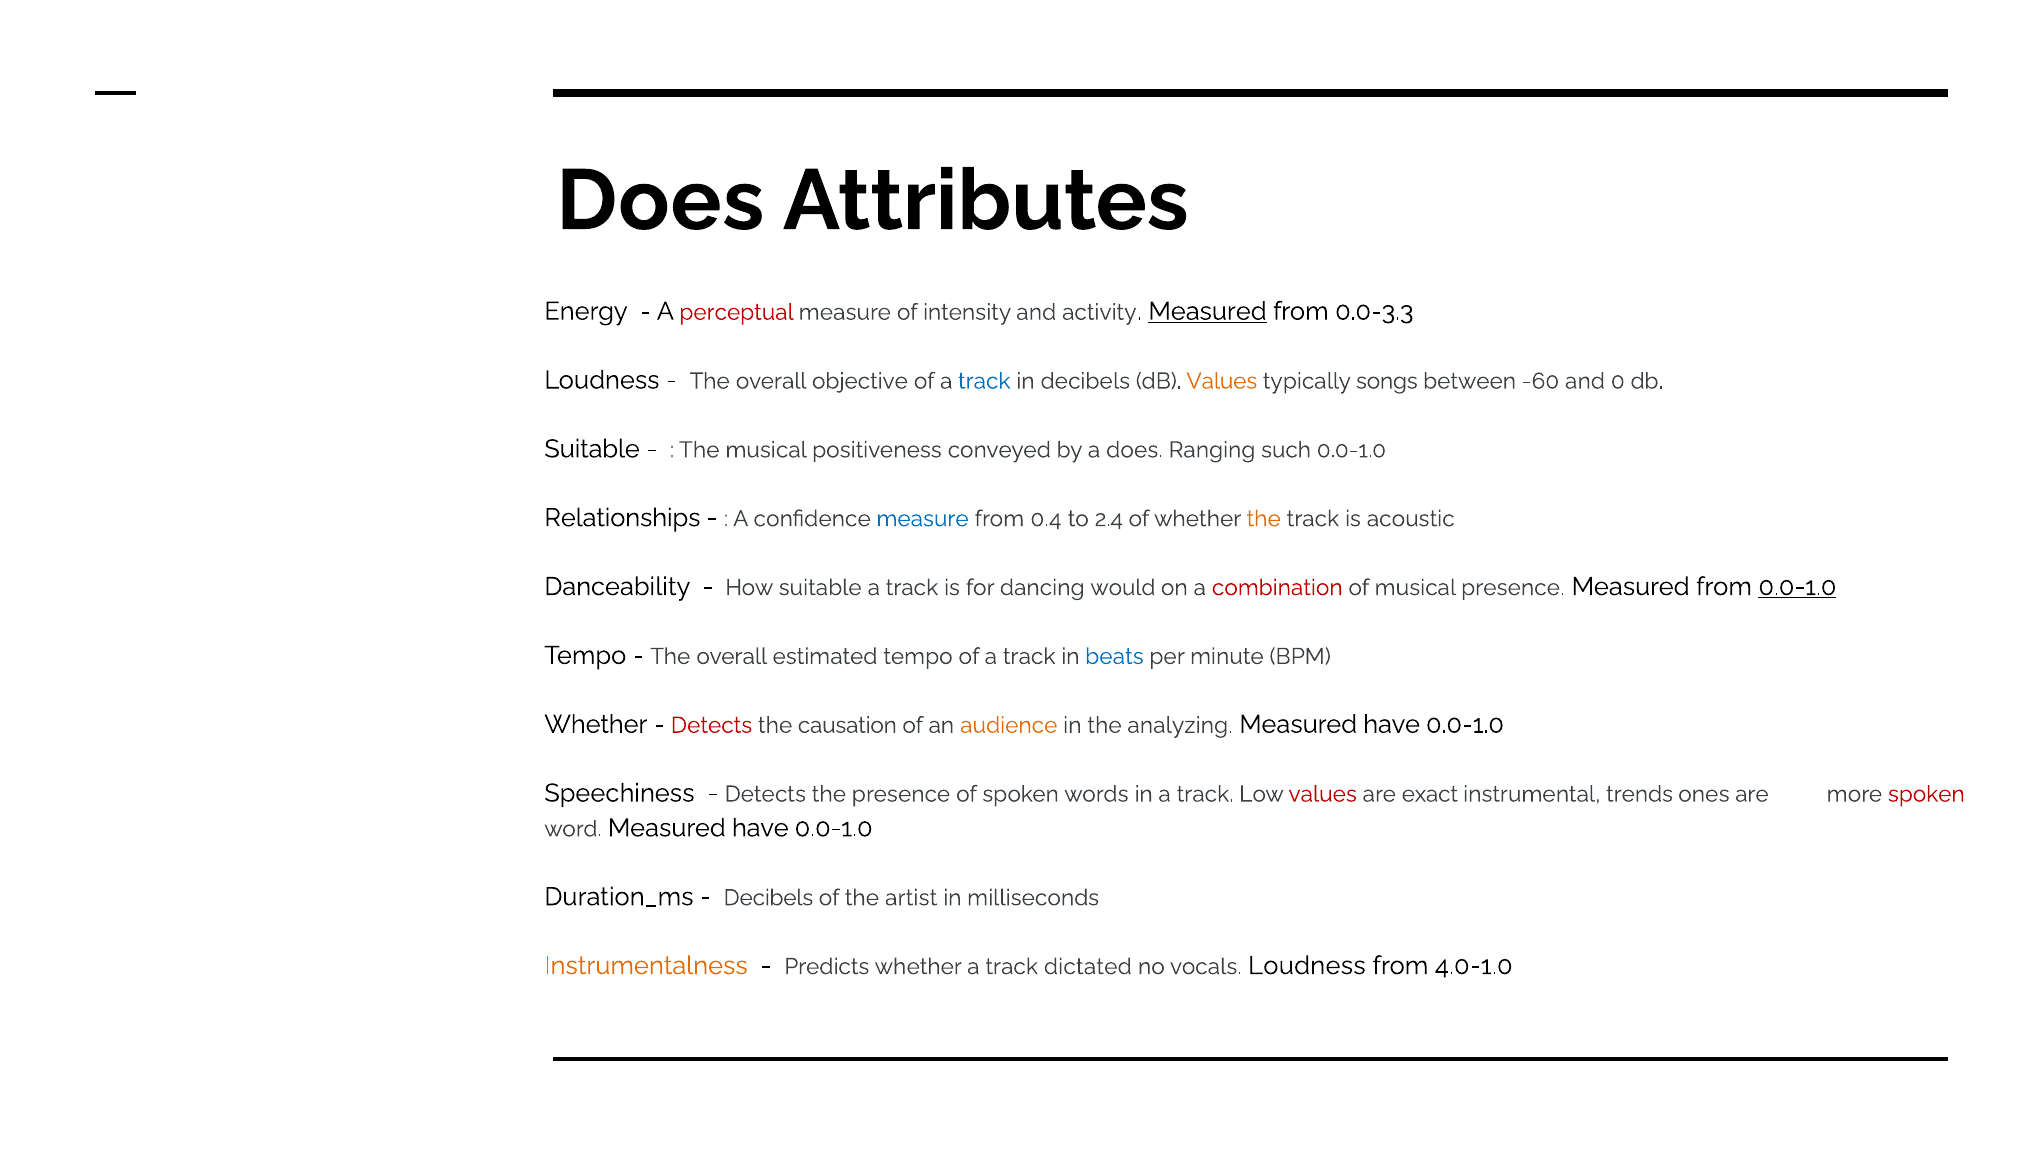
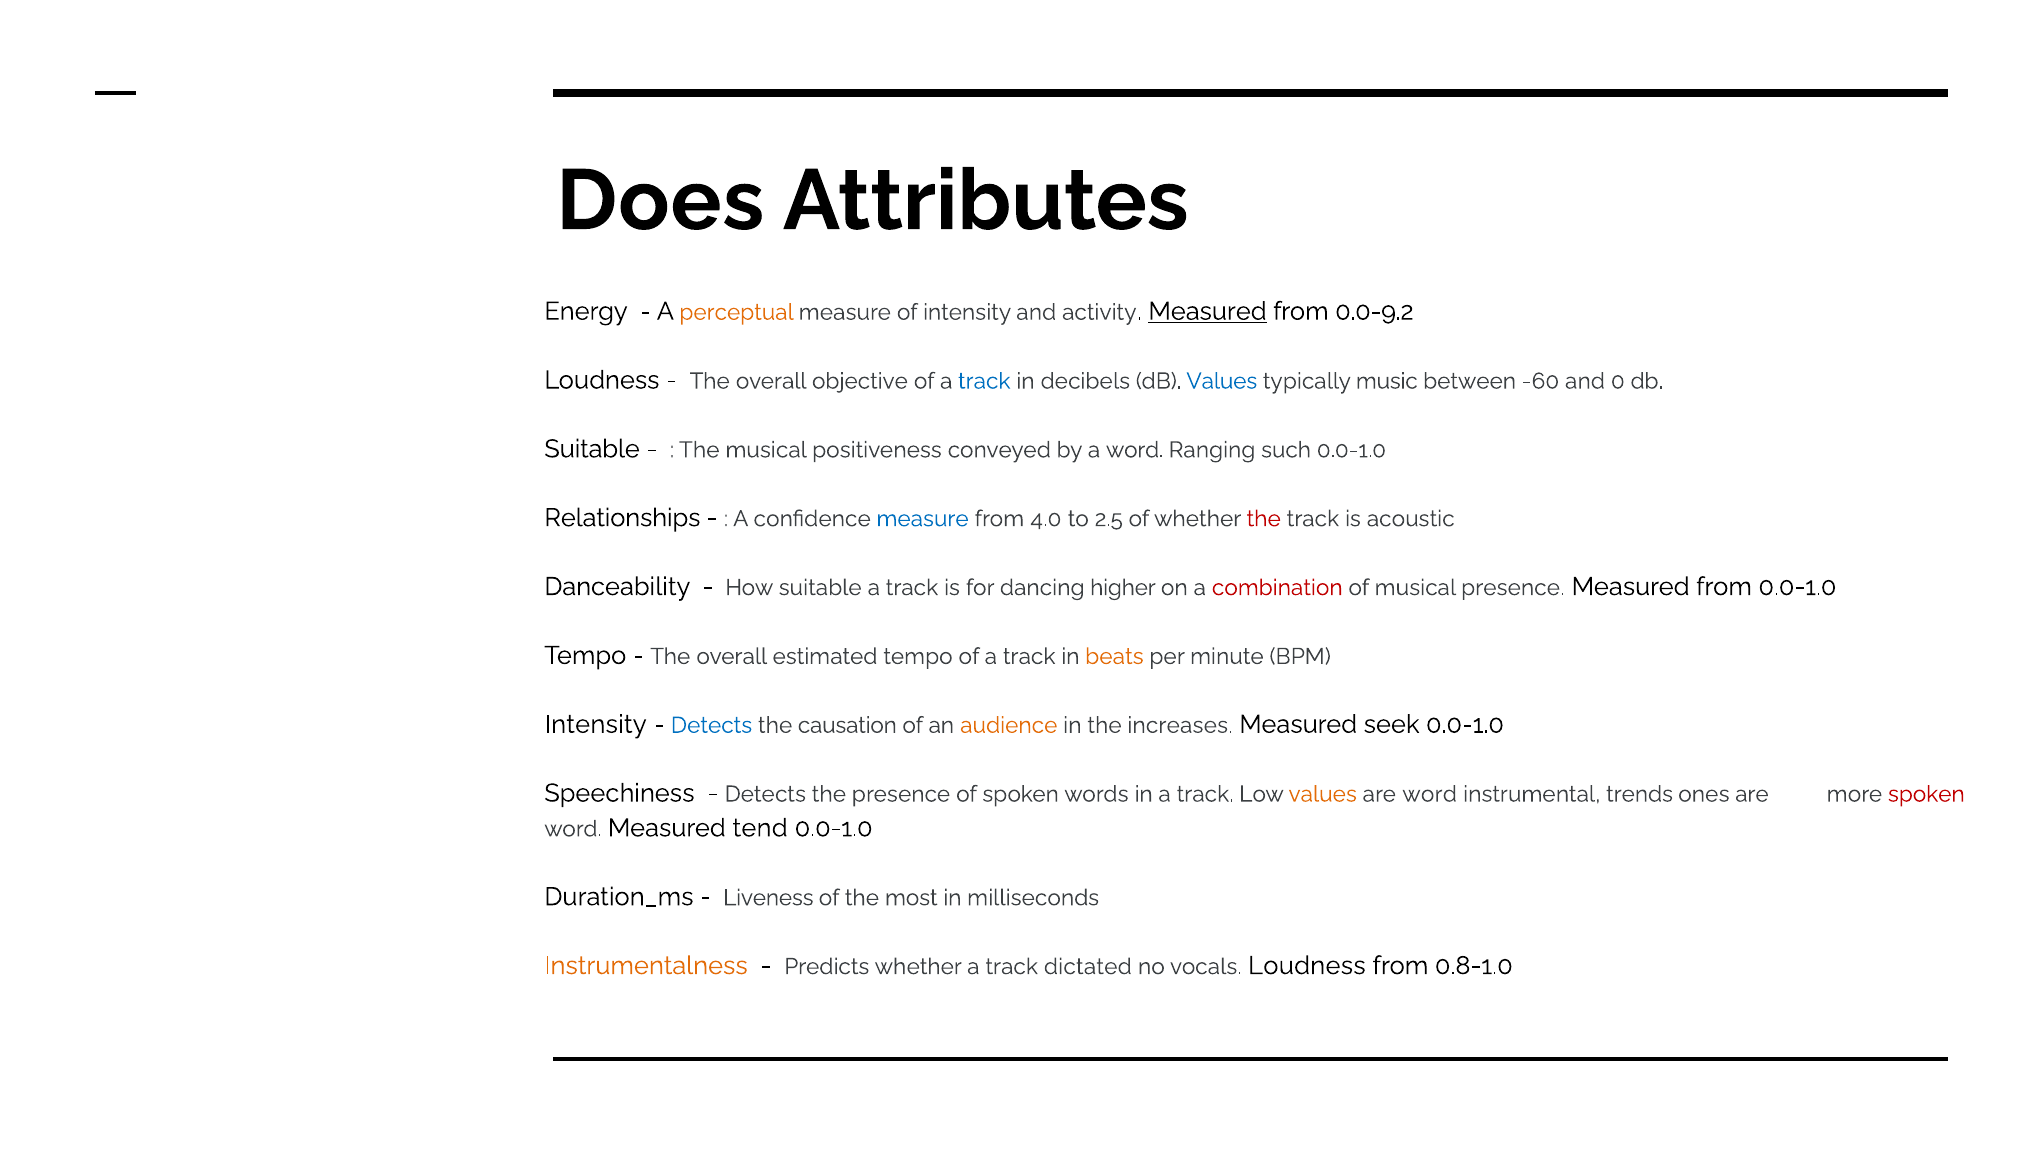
perceptual colour: red -> orange (737, 312)
0.0-3.3: 0.0-3.3 -> 0.0-9.2 (1374, 311)
Values colour: orange -> blue (1222, 381)
songs: songs -> music (1387, 381)
a does: does -> word (1135, 450)
0.4: 0.4 -> 4.0 (1046, 519)
2.4: 2.4 -> 2.5 (1109, 519)
the colour: orange -> red (1264, 519)
would: would -> higher (1123, 587)
0.0-1.0 underline: present -> none (1797, 586)
beats colour: blue -> orange (1114, 656)
Whether: Whether -> Intensity (596, 724)
Detects colour: red -> blue (712, 725)
analyzing: analyzing -> increases (1180, 725)
have: have -> seek (1392, 724)
values colour: red -> orange (1323, 794)
are exact: exact -> word (1430, 794)
word Measured have: have -> tend (760, 828)
Decibels: Decibels -> Liveness (768, 898)
artist: artist -> most (911, 898)
4.0-1.0: 4.0-1.0 -> 0.8-1.0 (1474, 965)
